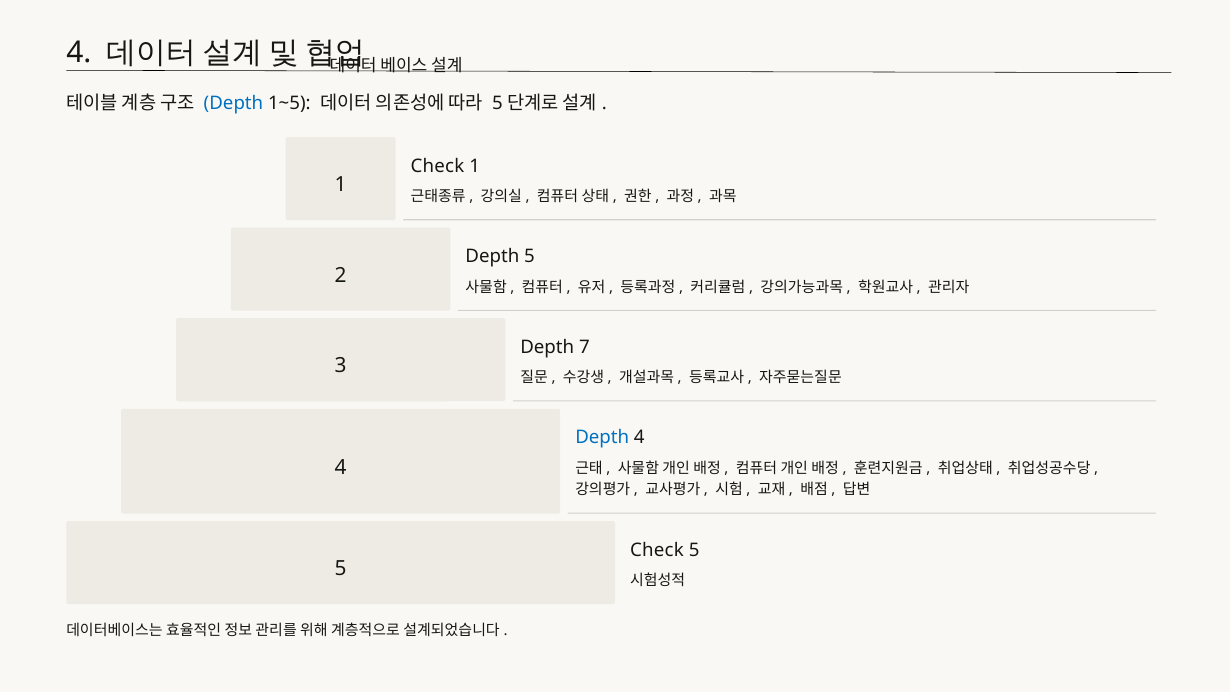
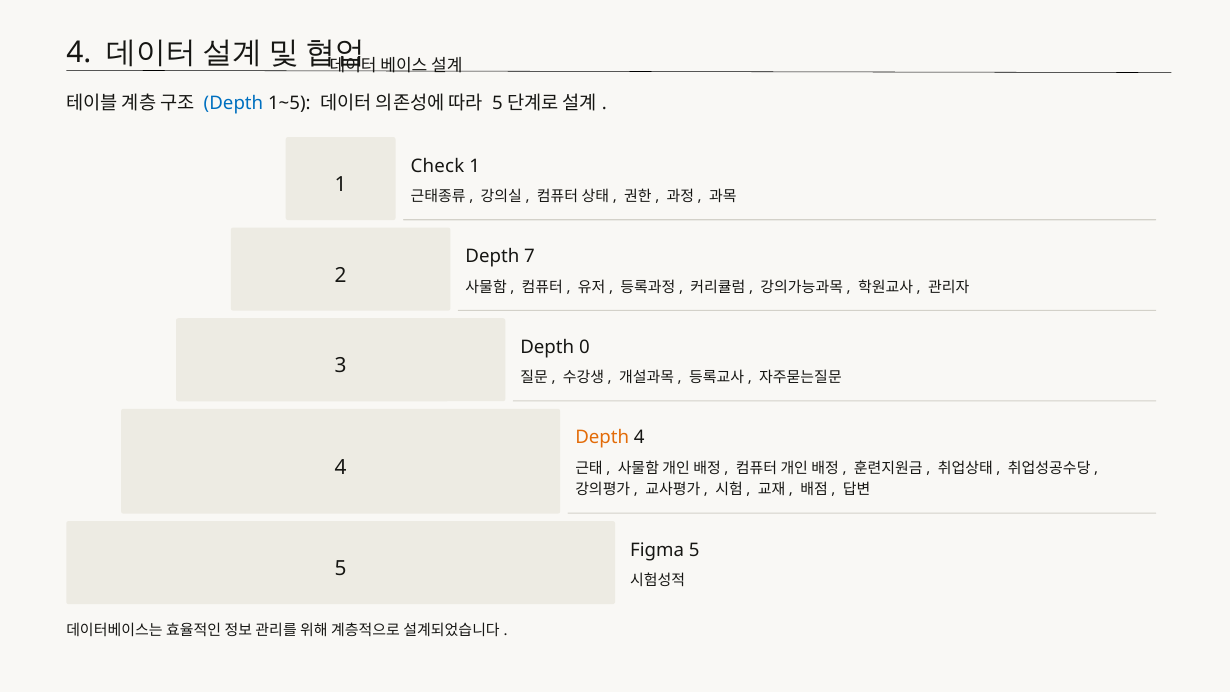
Depth 5: 5 -> 7 (530, 256)
7: 7 -> 0 (584, 347)
Depth colour: blue -> orange (602, 437)
Check: Check -> Figma (657, 550)
